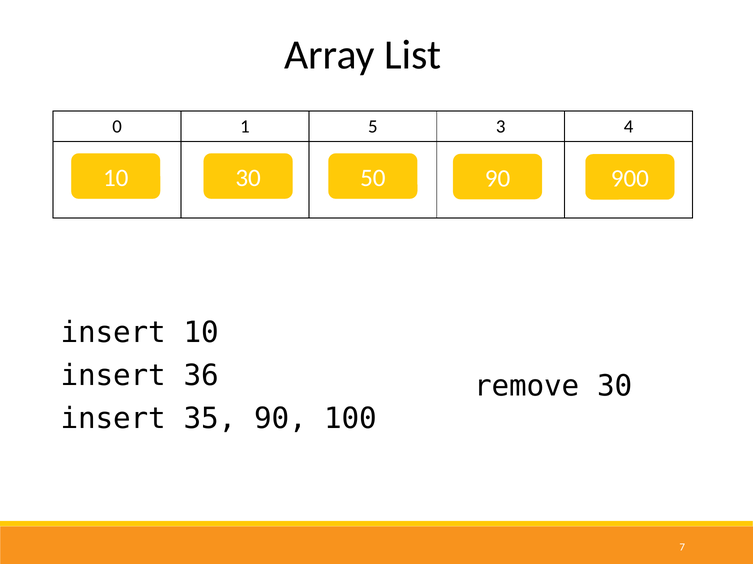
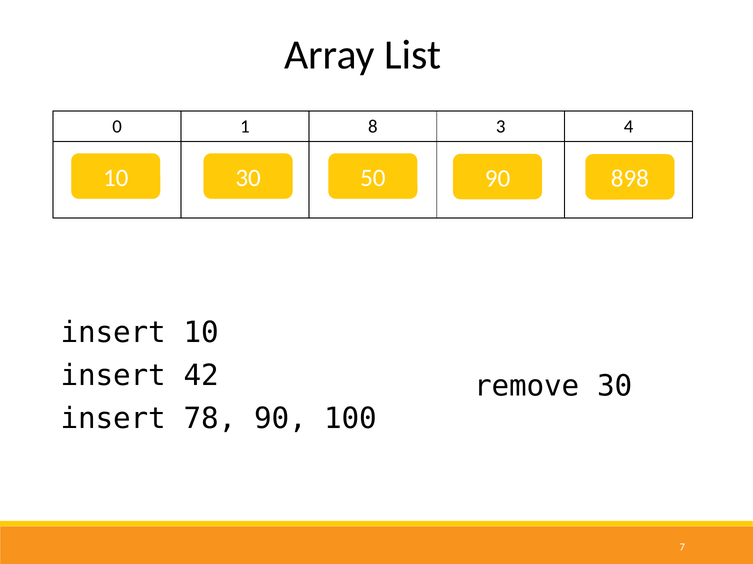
5: 5 -> 8 (373, 127)
900: 900 -> 898 (630, 179)
36: 36 -> 42 (201, 376)
35: 35 -> 78 (210, 419)
